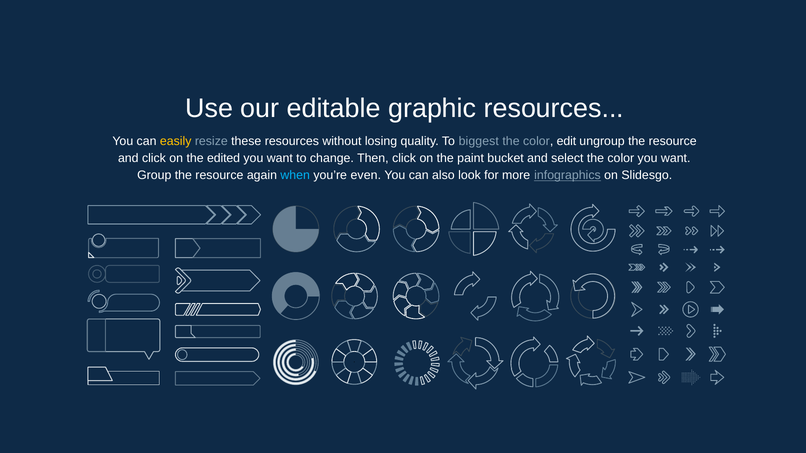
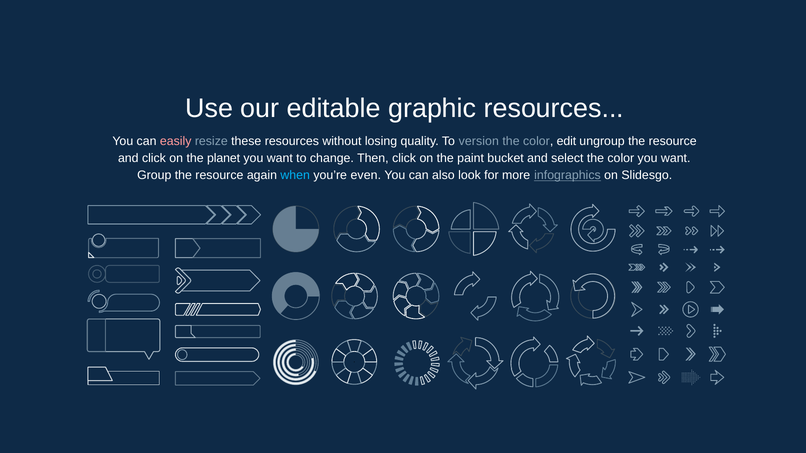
easily colour: yellow -> pink (176, 141)
biggest: biggest -> version (479, 141)
edited: edited -> planet (224, 158)
